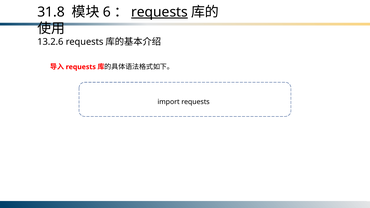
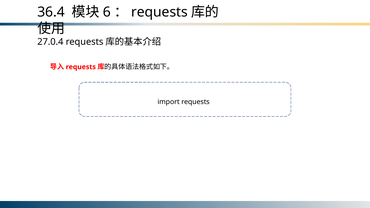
31.8: 31.8 -> 36.4 (51, 12)
requests underline: present -> none (159, 12)
13.2.6: 13.2.6 -> 27.0.4 (50, 42)
